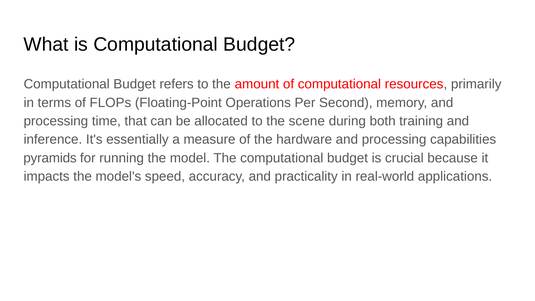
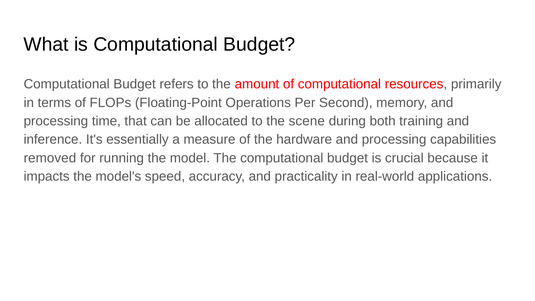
pyramids: pyramids -> removed (50, 158)
